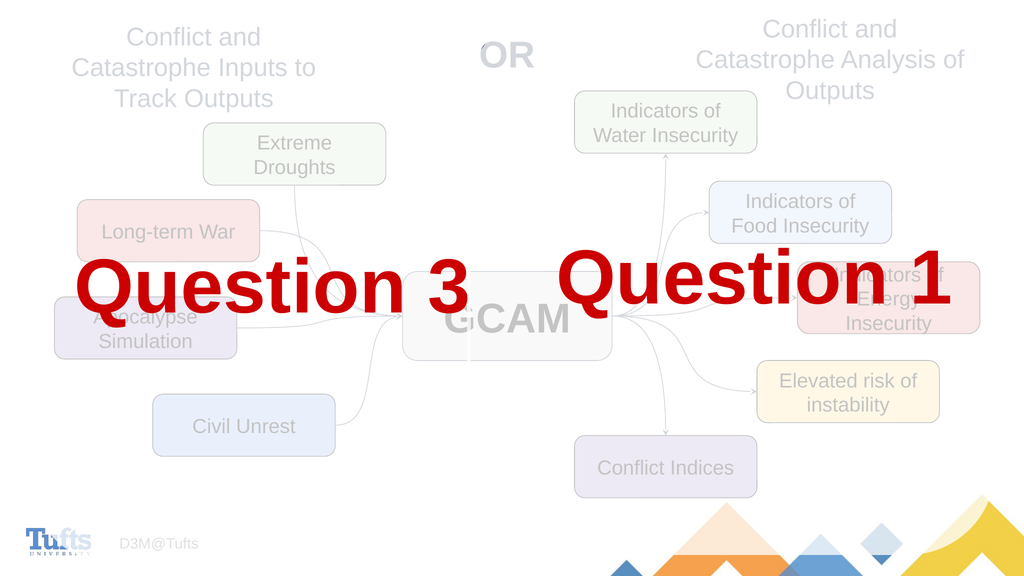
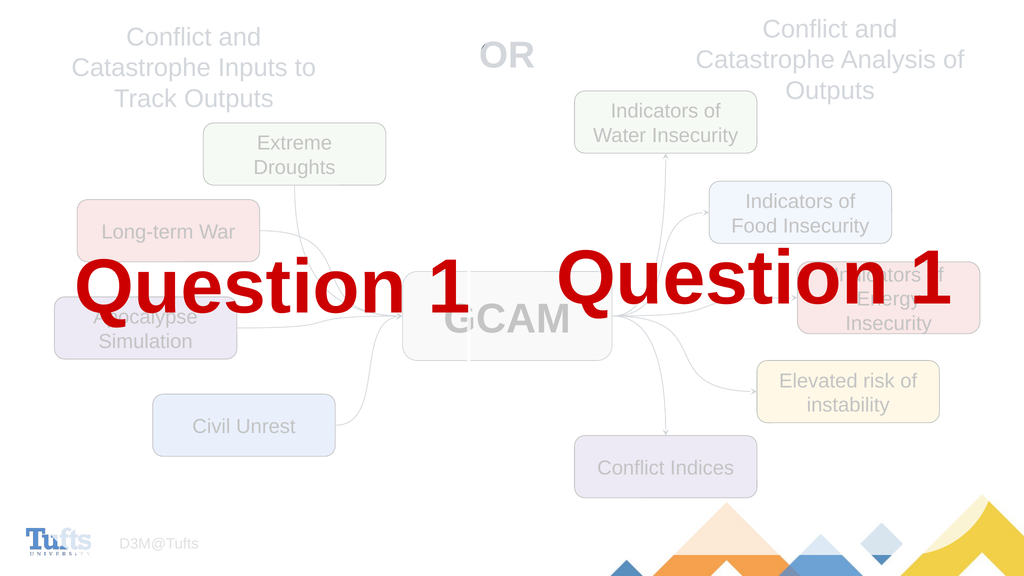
3: 3 -> 1 (449, 287)
